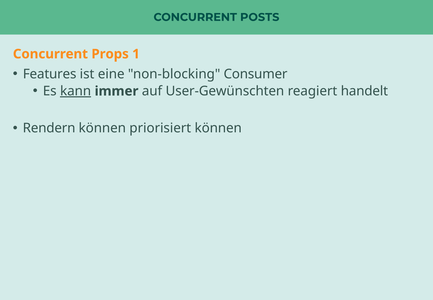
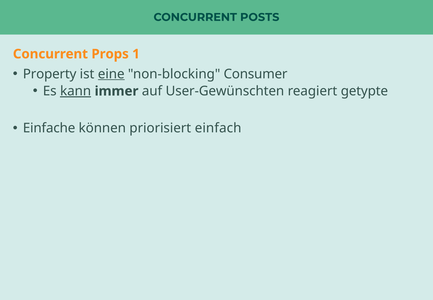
Features: Features -> Property (50, 74)
eine underline: none -> present (111, 74)
handelt: handelt -> getypte (364, 91)
Rendern: Rendern -> Einfache (49, 128)
priorisiert können: können -> einfach (218, 128)
